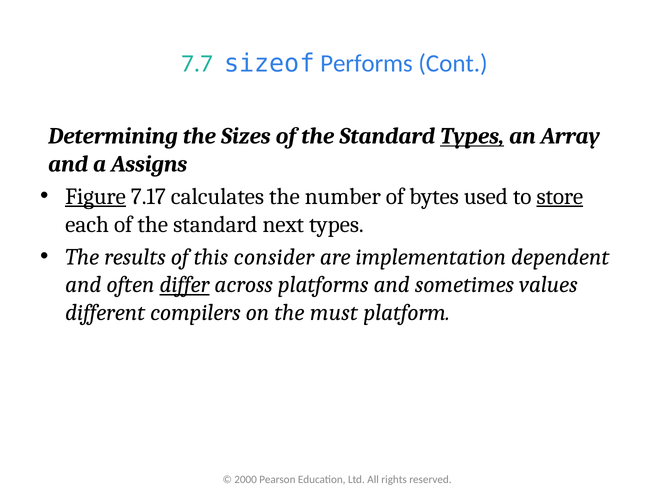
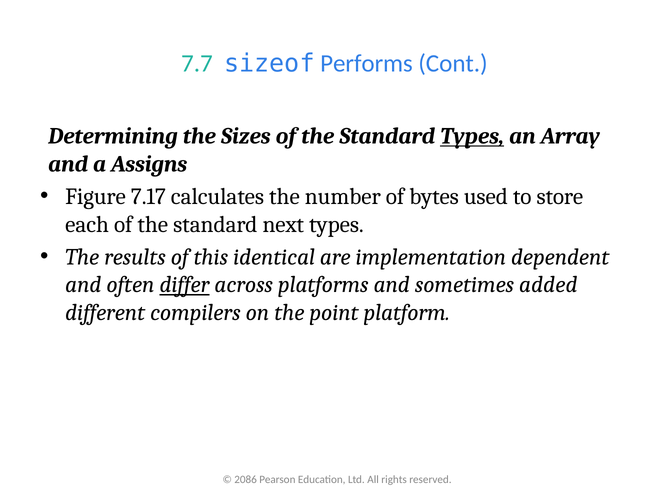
Figure underline: present -> none (96, 196)
store underline: present -> none (560, 196)
consider: consider -> identical (274, 257)
values: values -> added (548, 285)
must: must -> point (334, 312)
2000: 2000 -> 2086 (246, 479)
